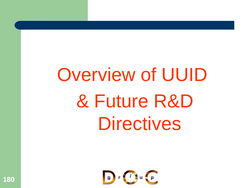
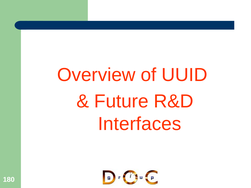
Directives: Directives -> Interfaces (140, 124)
